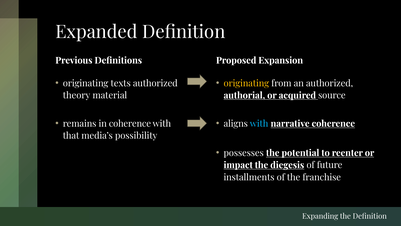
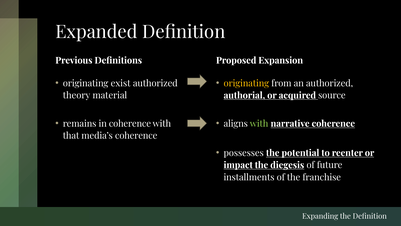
texts: texts -> exist (121, 83)
with colour: light blue -> light green (259, 123)
media’s possibility: possibility -> coherence (136, 136)
